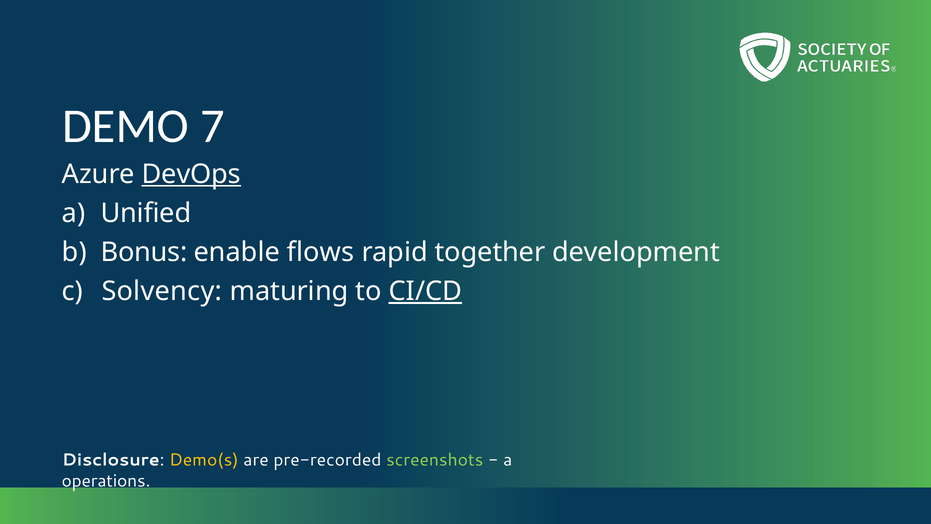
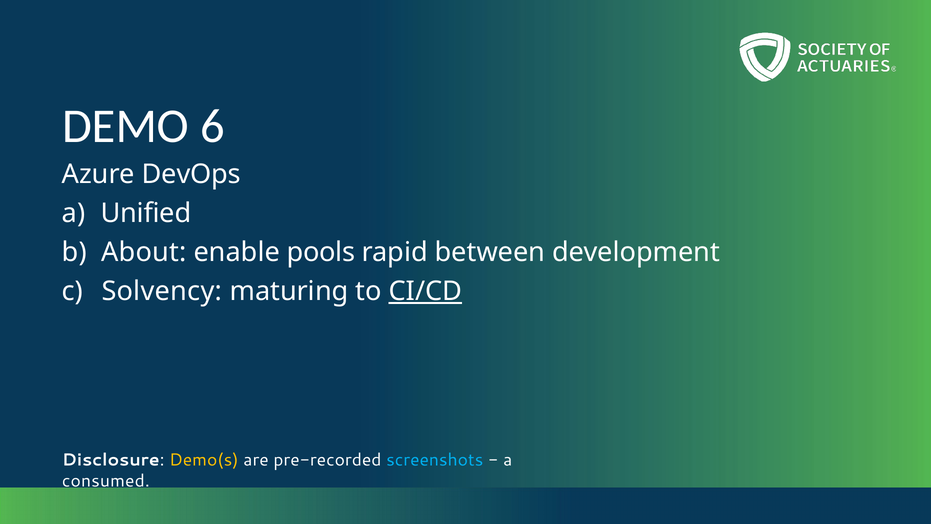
7: 7 -> 6 (212, 126)
DevOps underline: present -> none (191, 174)
Bonus: Bonus -> About (144, 252)
flows: flows -> pools (321, 252)
together: together -> between (490, 252)
screenshots colour: light green -> light blue (435, 460)
operations: operations -> consumed (106, 481)
